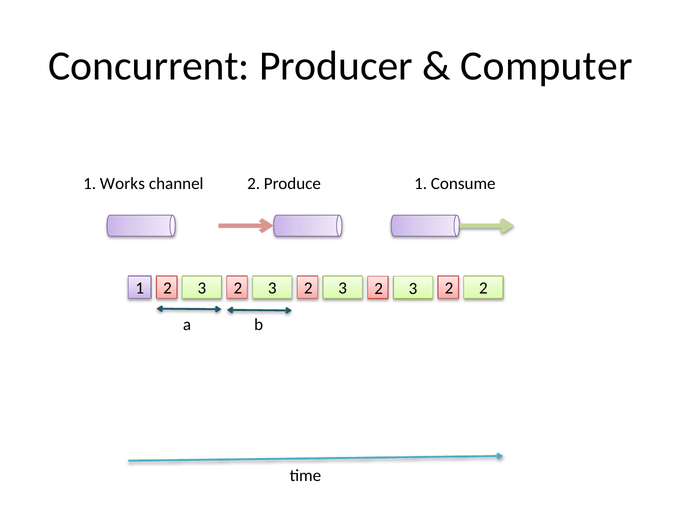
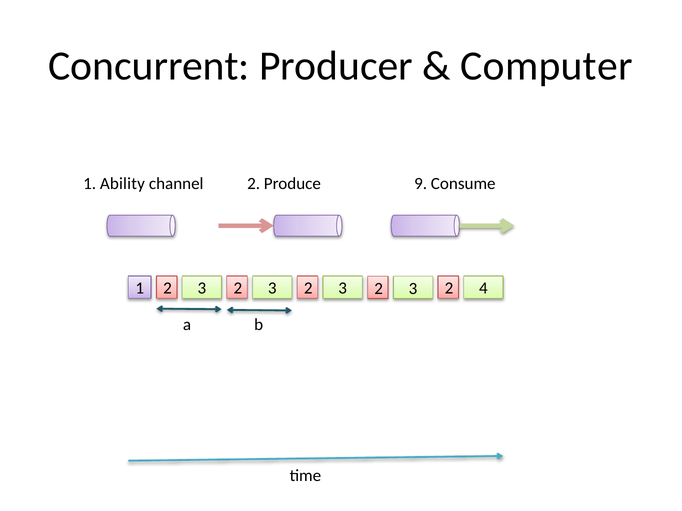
Works: Works -> Ability (122, 184)
Produce 1: 1 -> 9 (421, 184)
1 2 2: 2 -> 4 (483, 289)
